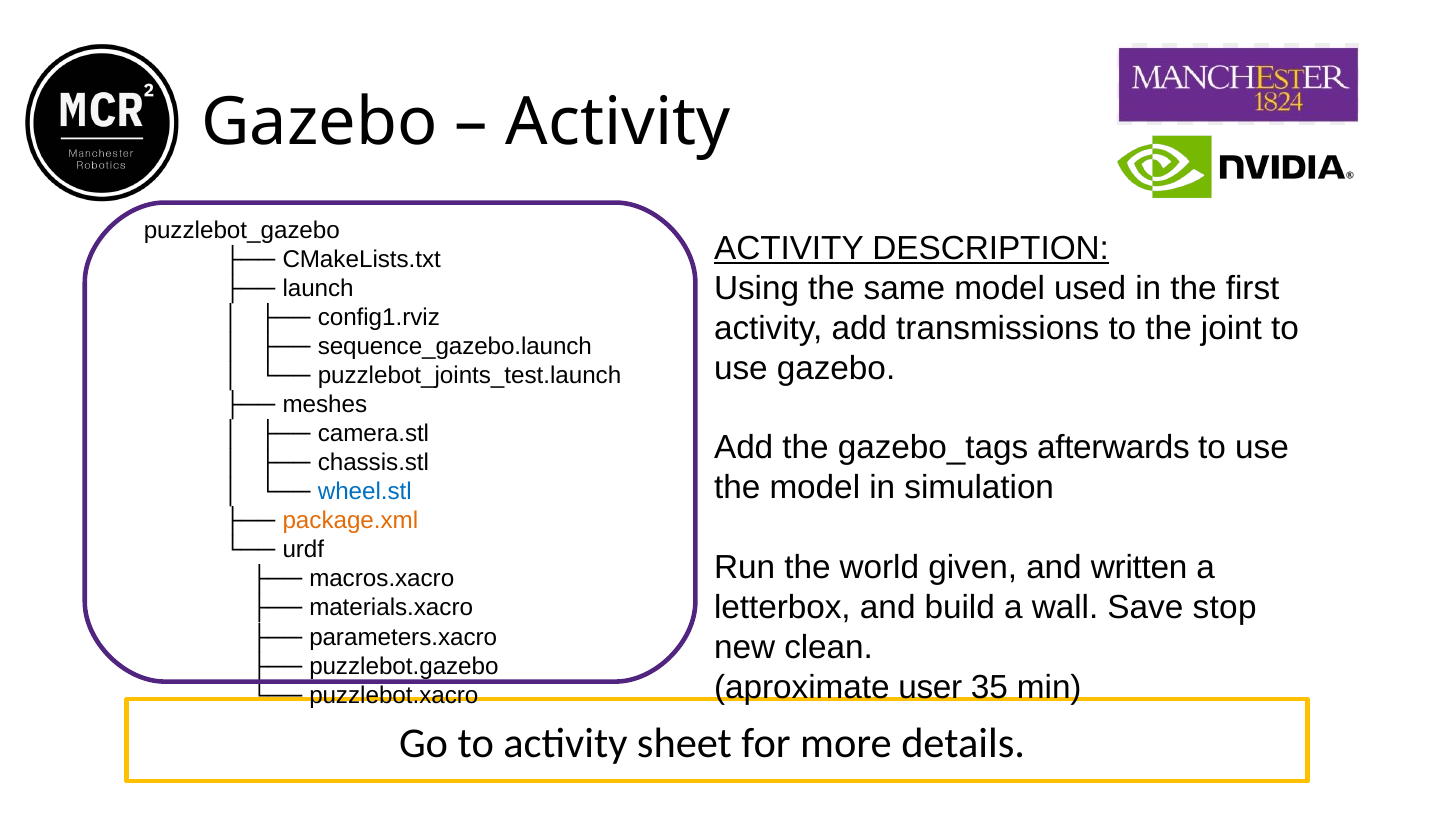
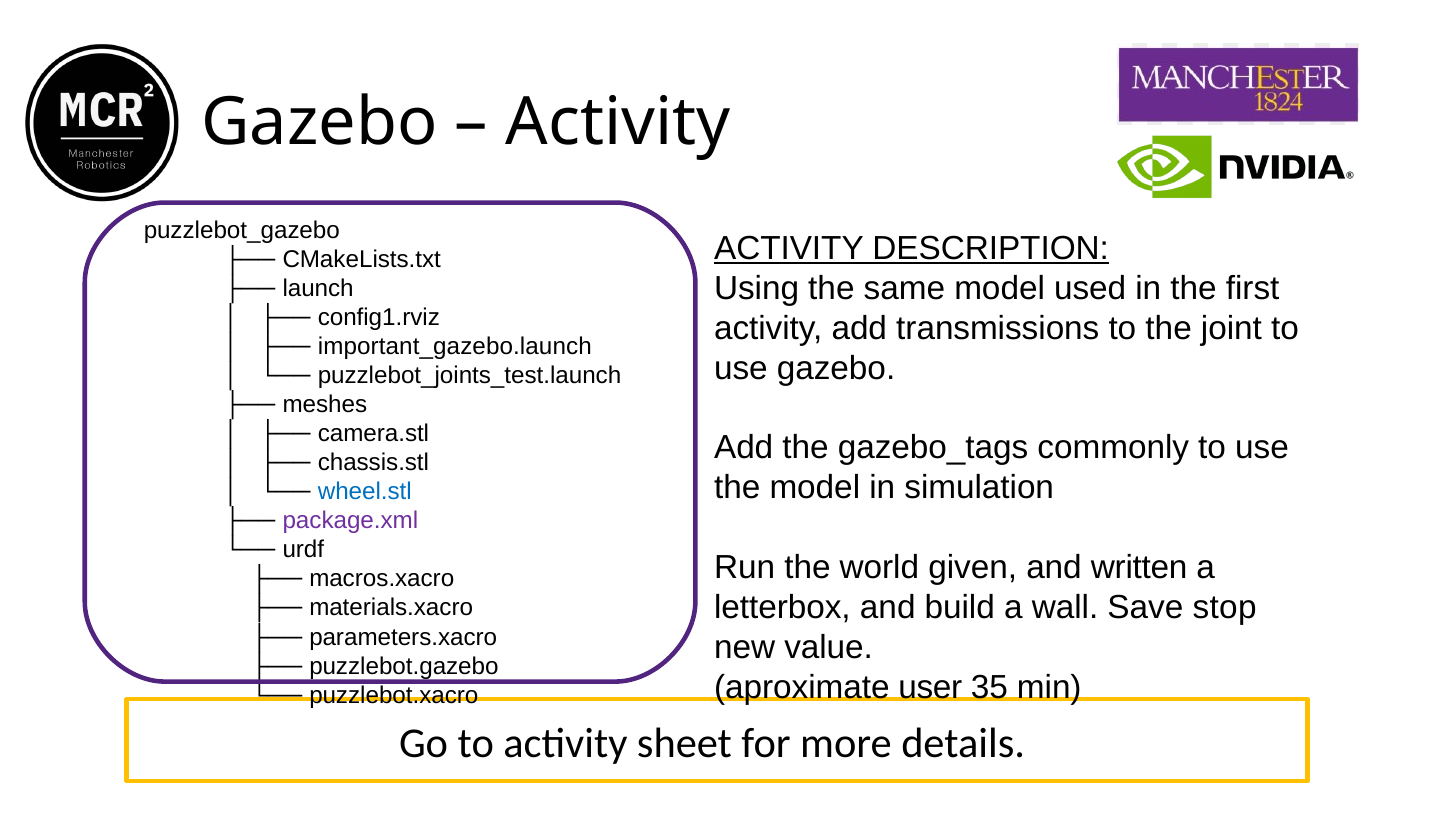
sequence_gazebo.launch: sequence_gazebo.launch -> important_gazebo.launch (455, 347)
afterwards: afterwards -> commonly (1113, 448)
package.xml colour: orange -> purple (350, 521)
clean: clean -> value (829, 648)
